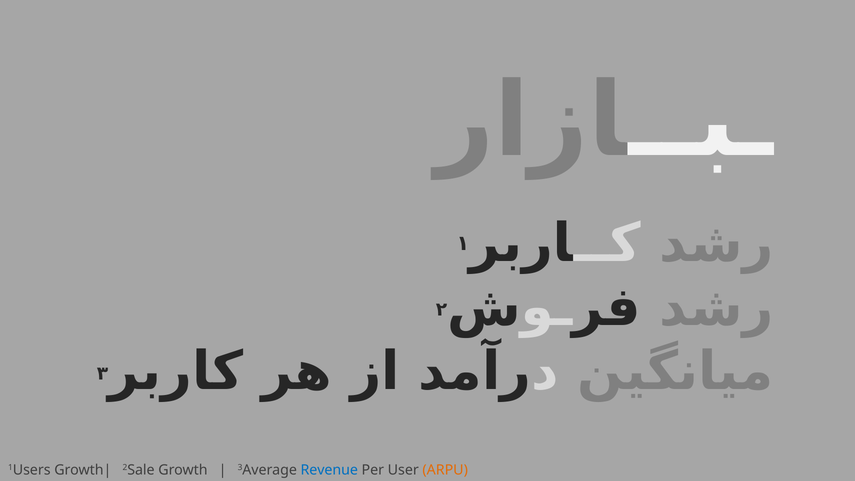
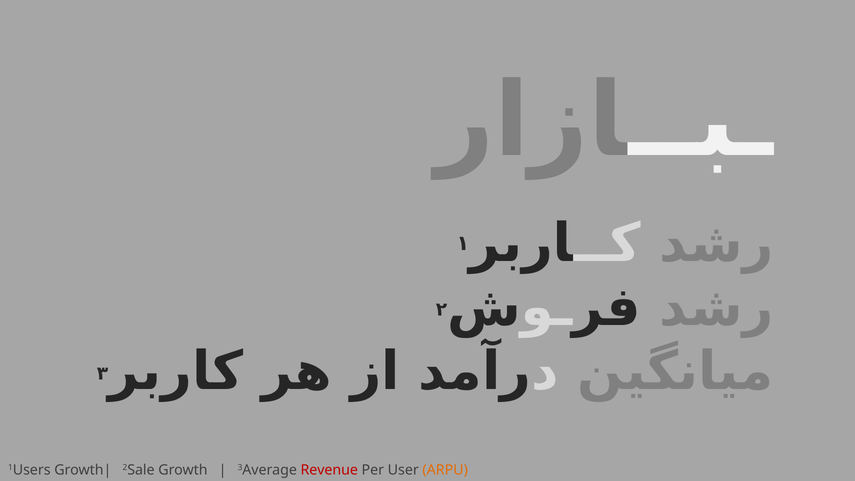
Revenue colour: blue -> red (329, 470)
